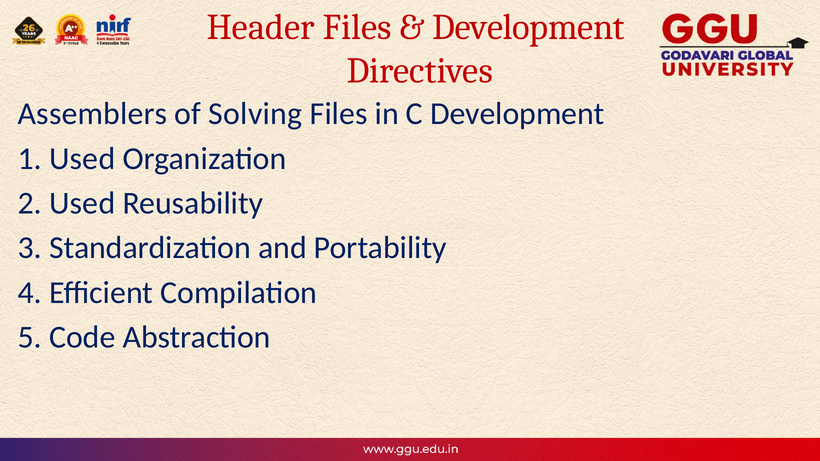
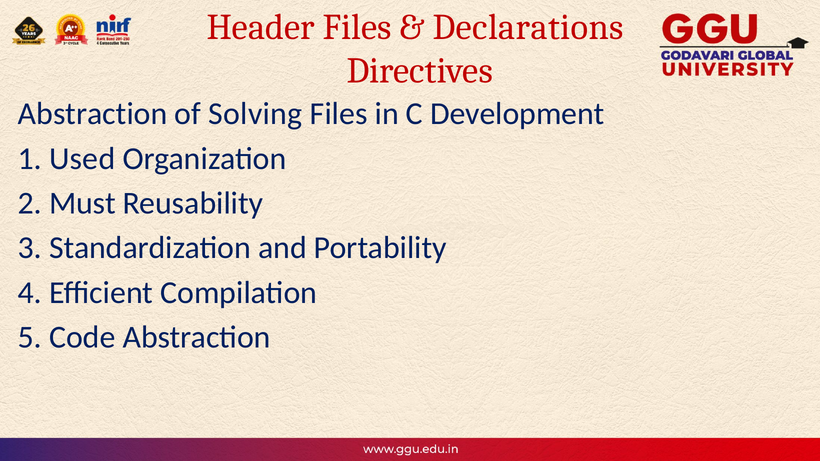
Development: Development -> Declarations (528, 27)
Assemblers: Assemblers -> Abstraction (93, 114)
2 Used: Used -> Must (82, 203)
